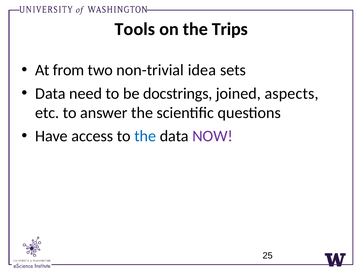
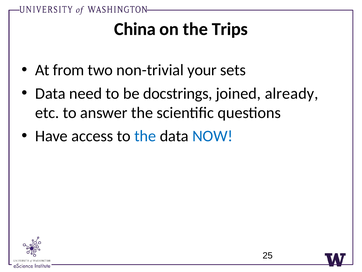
Tools: Tools -> China (135, 29)
idea: idea -> your (202, 70)
aspects: aspects -> already (292, 93)
NOW colour: purple -> blue (213, 136)
